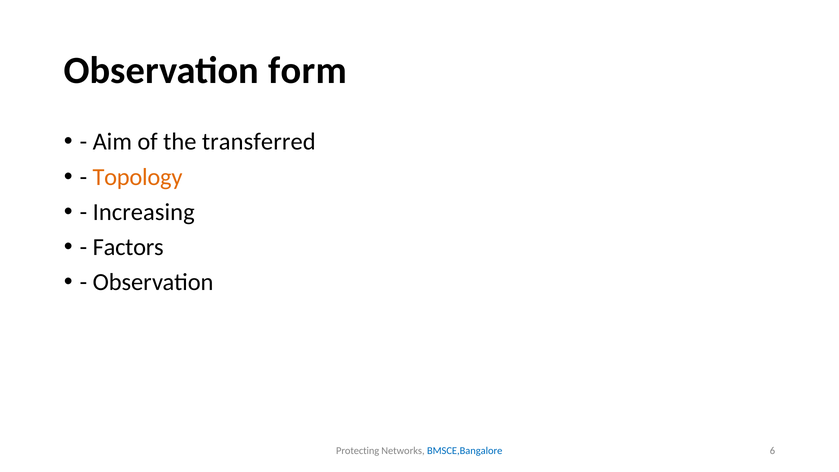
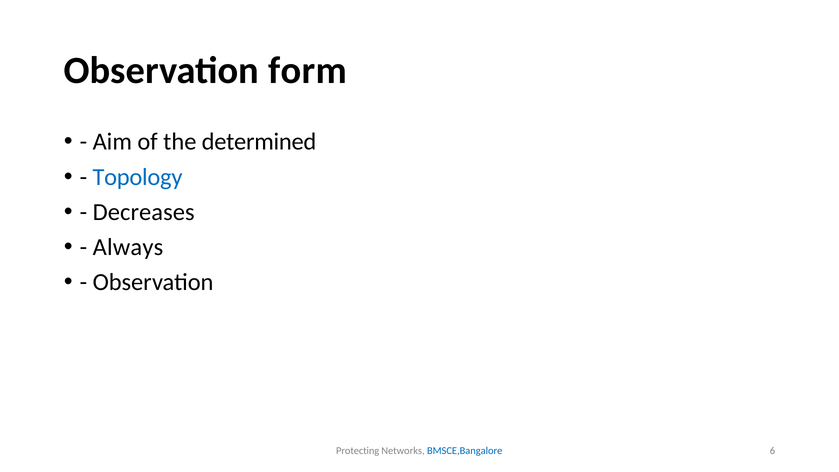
transferred: transferred -> determined (259, 142)
Topology colour: orange -> blue (137, 177)
Increasing: Increasing -> Decreases (144, 212)
Factors: Factors -> Always (128, 247)
